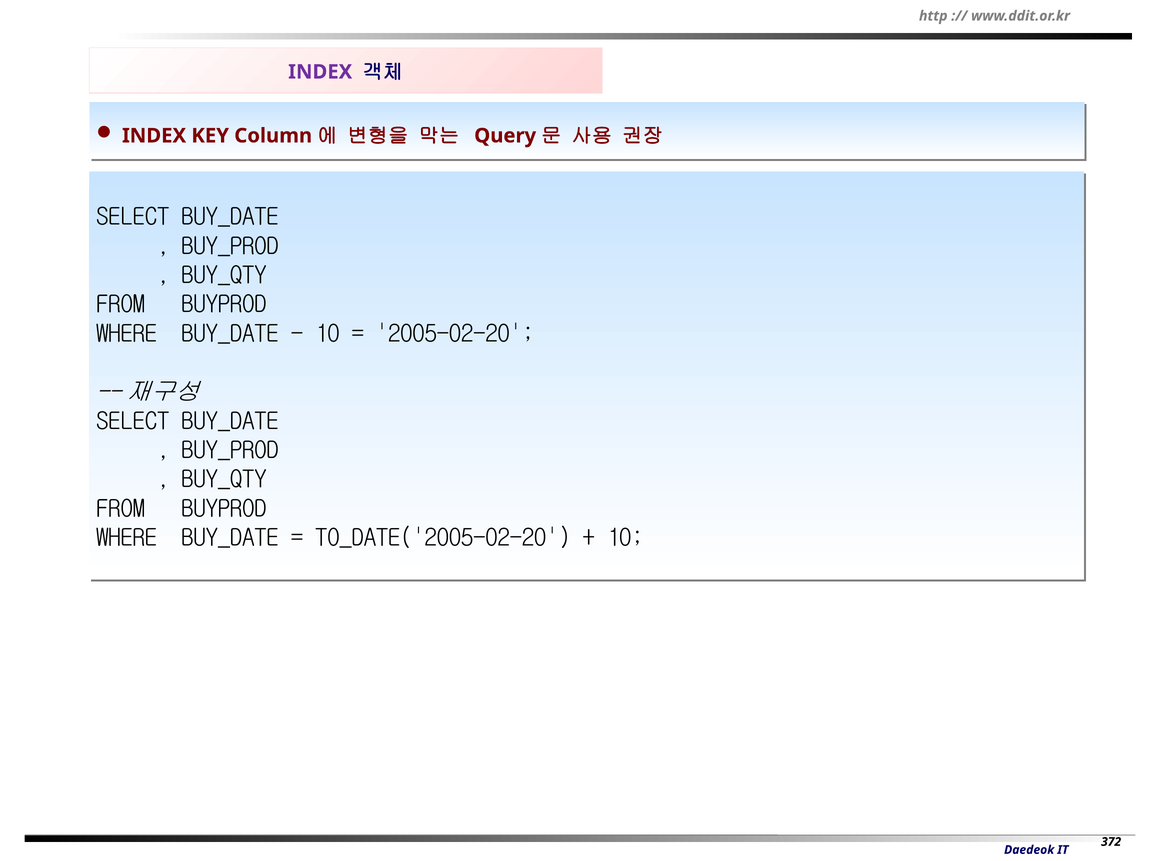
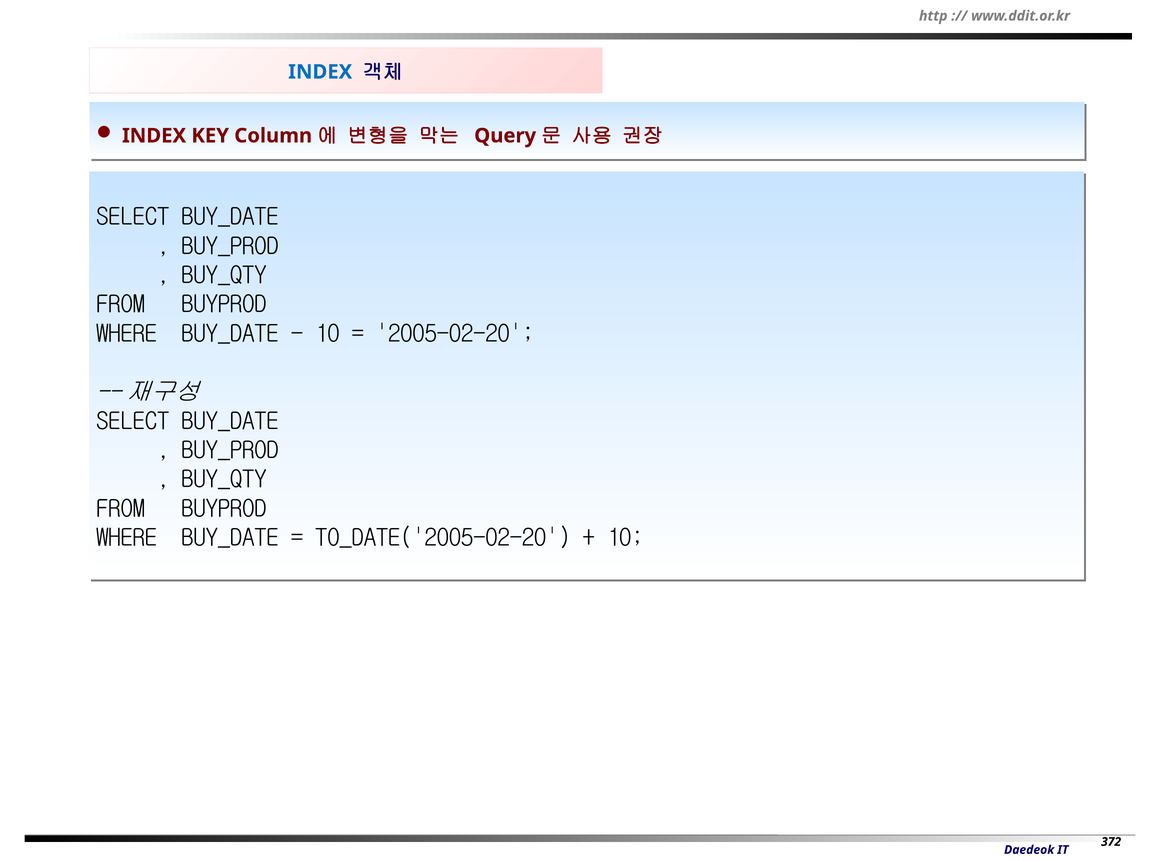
INDEX colour: purple -> blue (320, 72)
